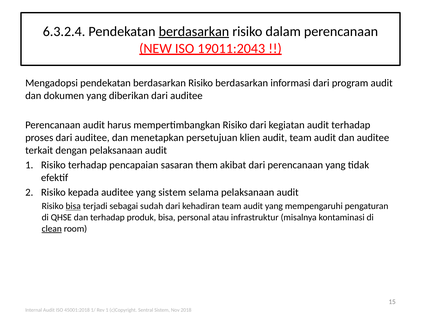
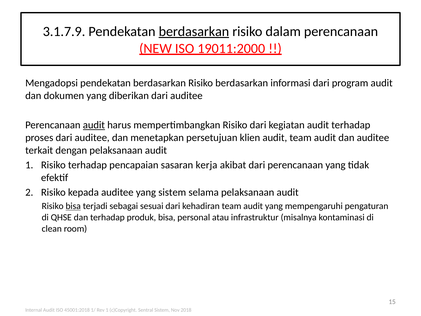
6.3.2.4: 6.3.2.4 -> 3.1.7.9 (64, 32)
19011:2043: 19011:2043 -> 19011:2000 (231, 48)
audit underline: none -> present (94, 125)
them: them -> kerja (207, 165)
sudah: sudah -> sesuai (152, 206)
clean underline: present -> none (52, 228)
